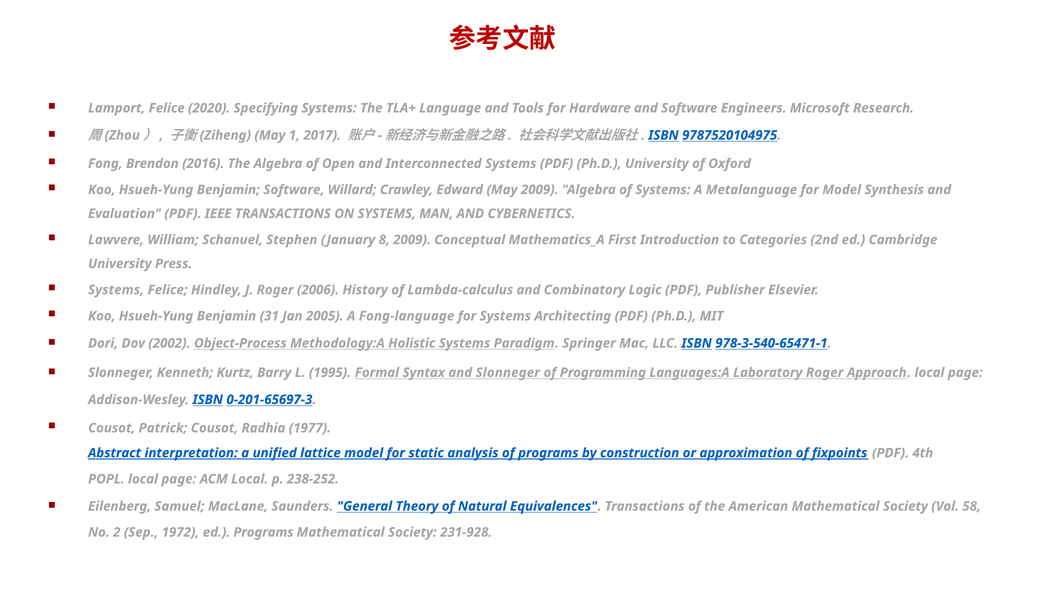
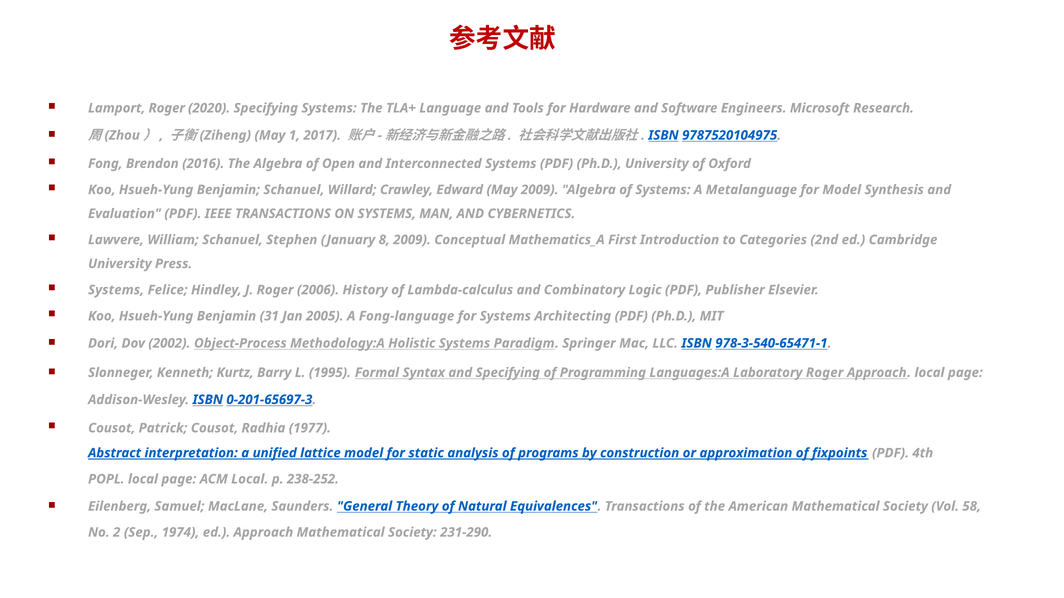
Lamport Felice: Felice -> Roger (167, 108)
Benjamin Software: Software -> Schanuel (294, 190)
and Slonneger: Slonneger -> Specifying (508, 373)
1972: 1972 -> 1974 (180, 533)
ed Programs: Programs -> Approach (263, 533)
231-928: 231-928 -> 231-290 (466, 533)
